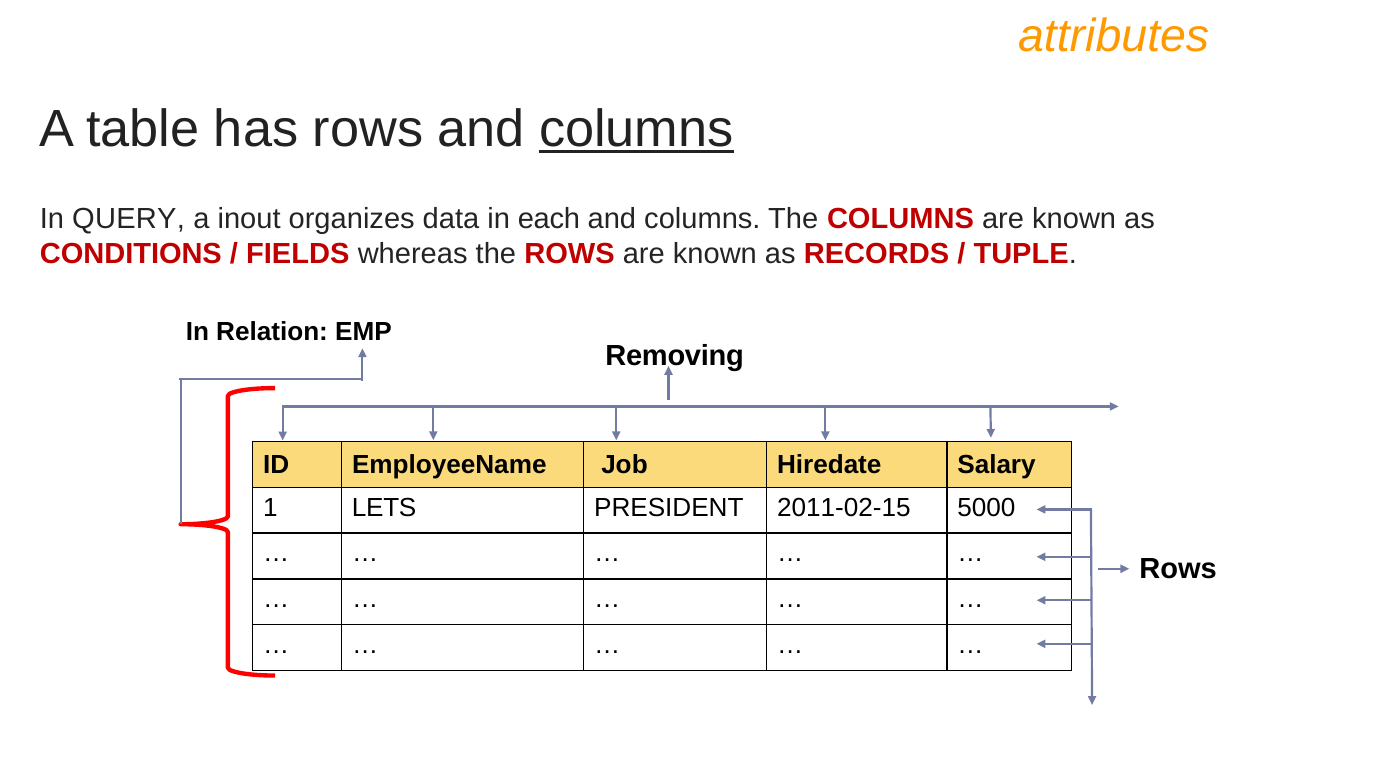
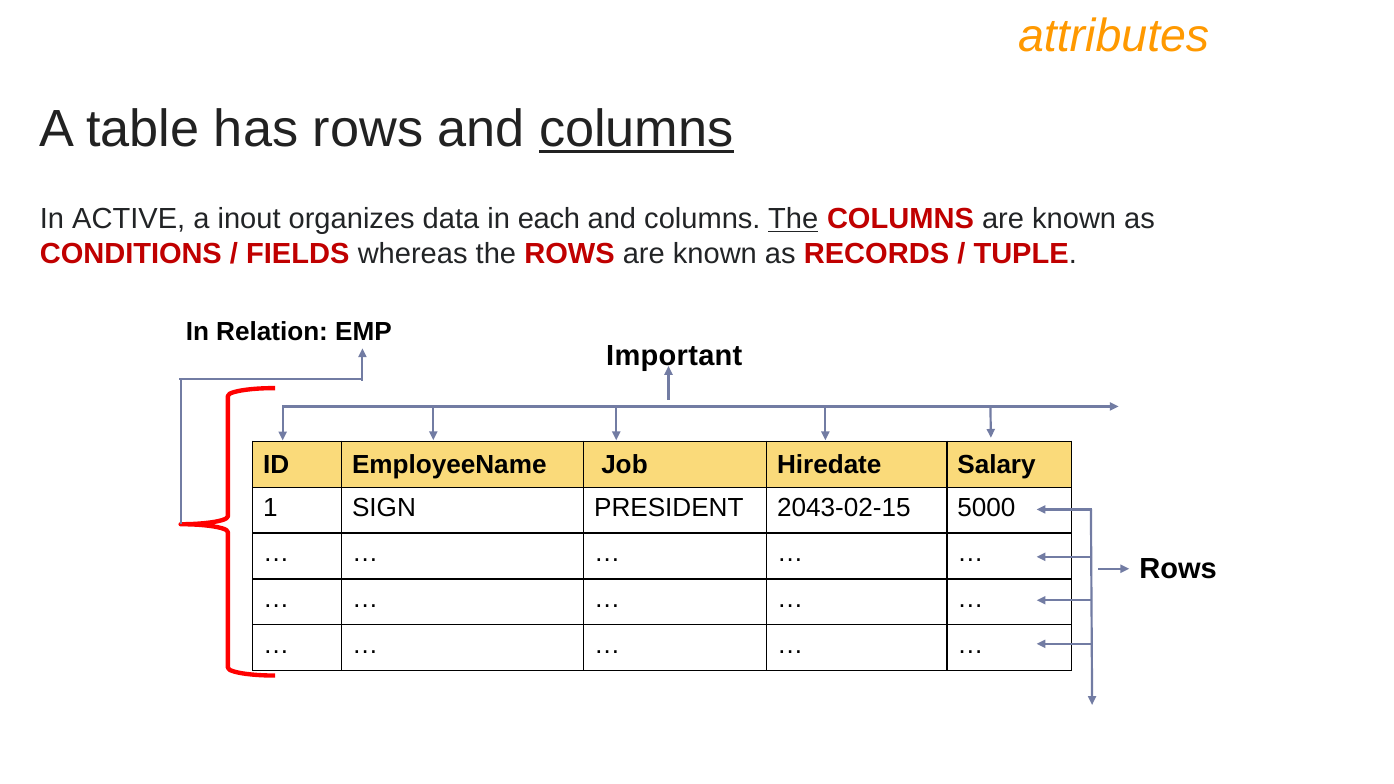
QUERY: QUERY -> ACTIVE (129, 219)
The underline: none -> present (793, 219)
Removing: Removing -> Important (674, 355)
LETS: LETS -> SIGN (384, 508)
2011-02-15: 2011-02-15 -> 2043-02-15 (844, 508)
